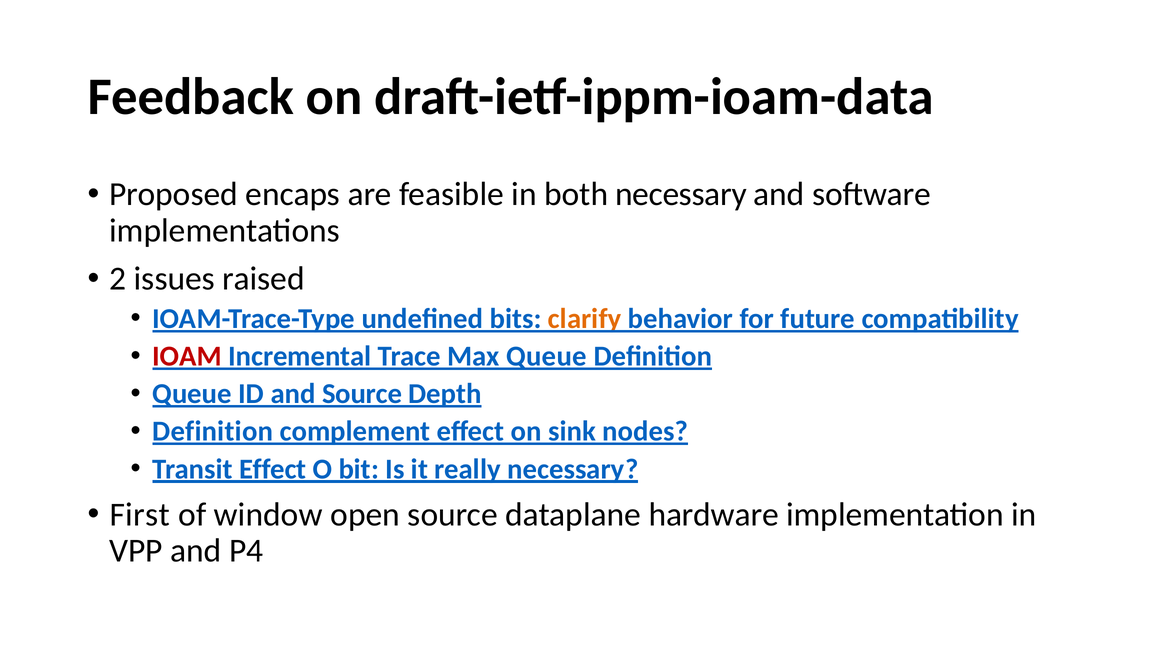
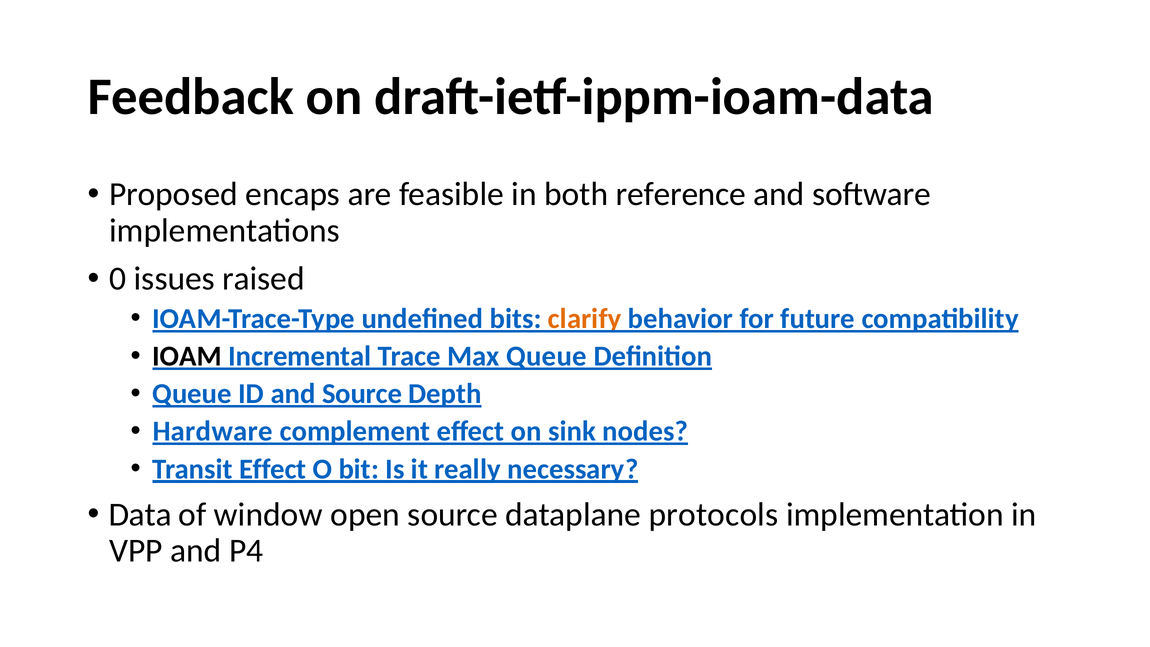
both necessary: necessary -> reference (681, 194)
2: 2 -> 0 (118, 279)
IOAM colour: red -> black (187, 356)
Definition: Definition -> Hardware (213, 431)
First: First -> Data (140, 515)
hardware: hardware -> protocols (713, 515)
